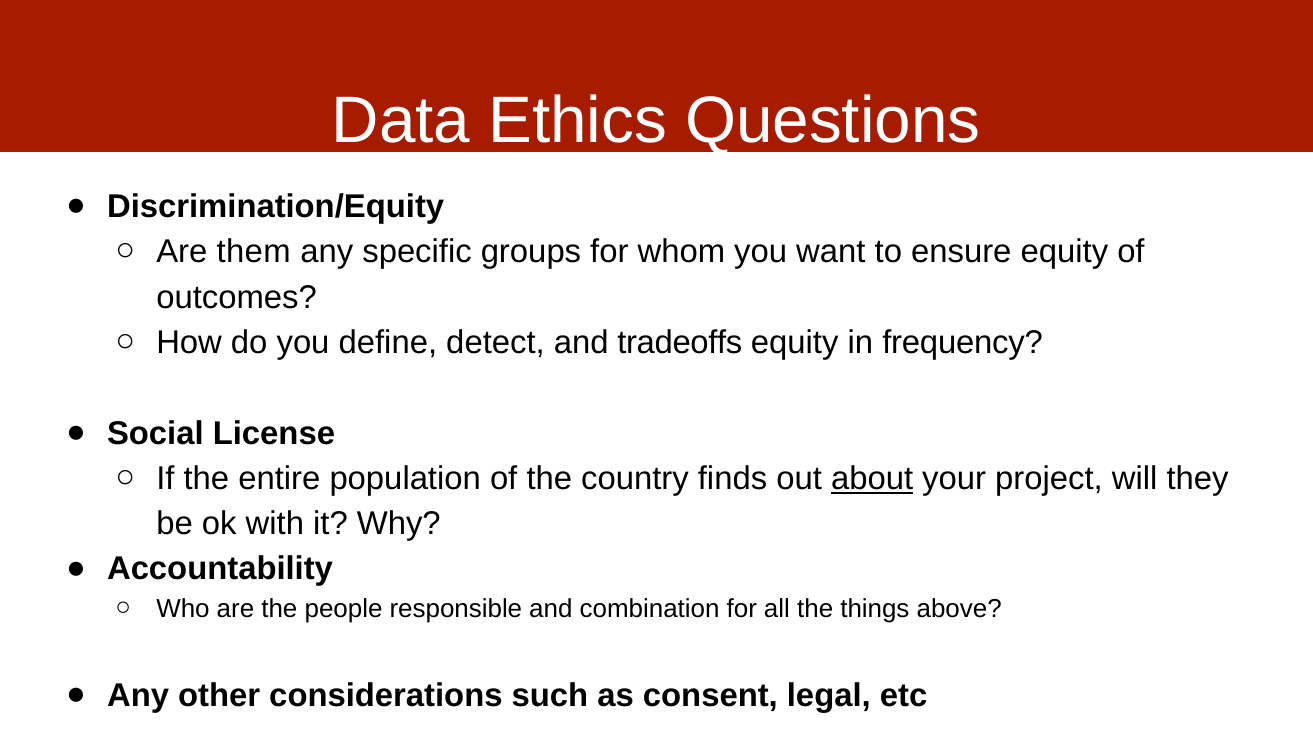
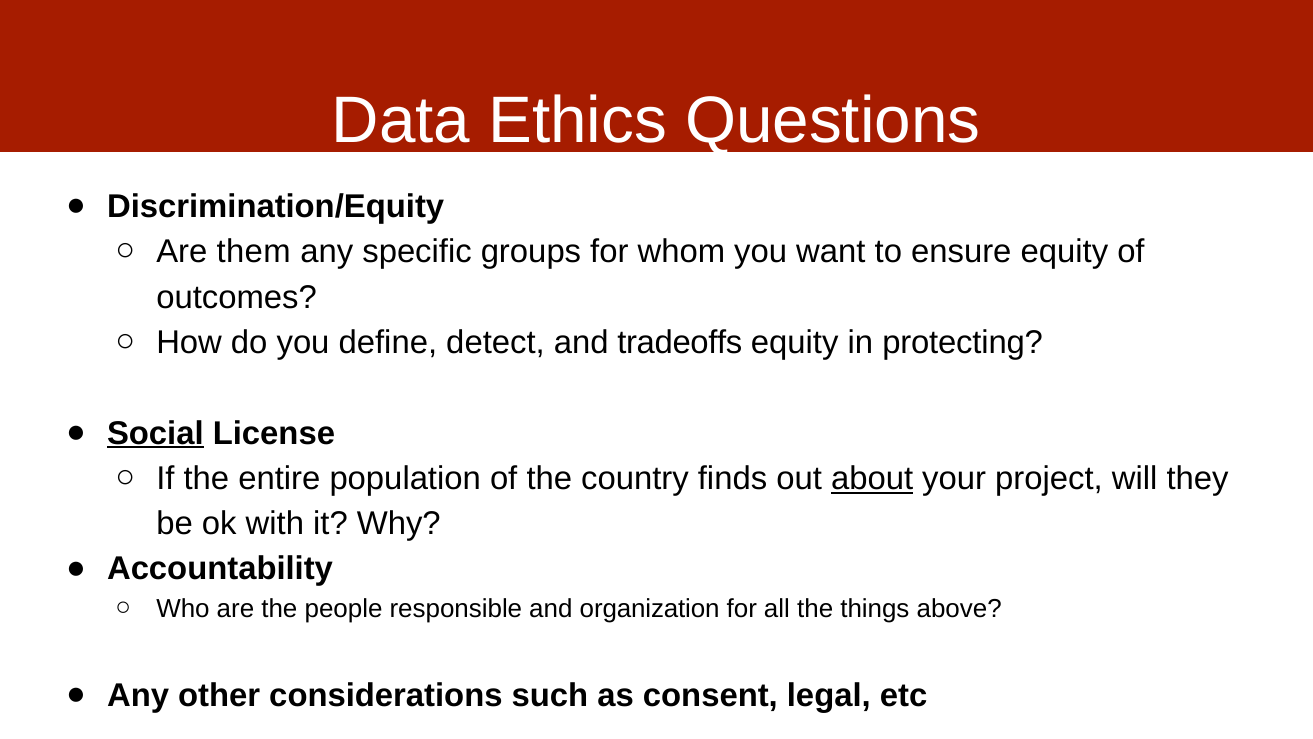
frequency: frequency -> protecting (963, 342)
Social underline: none -> present (155, 433)
combination: combination -> organization (650, 608)
